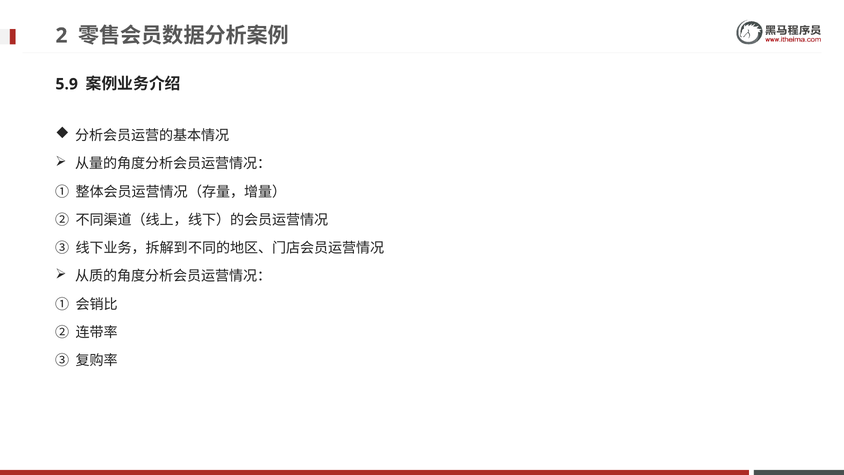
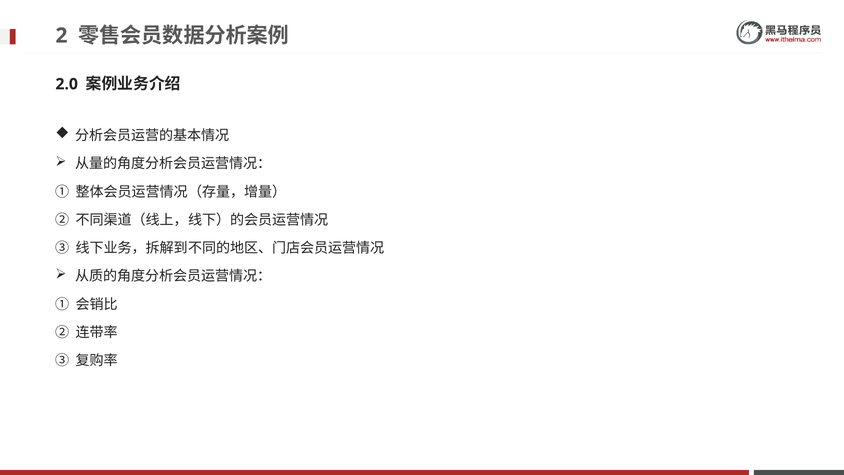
5.9: 5.9 -> 2.0 (67, 84)
